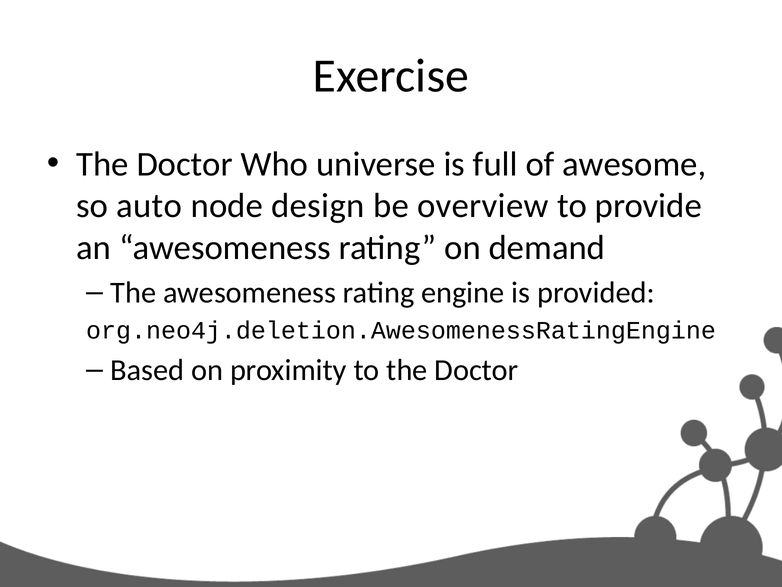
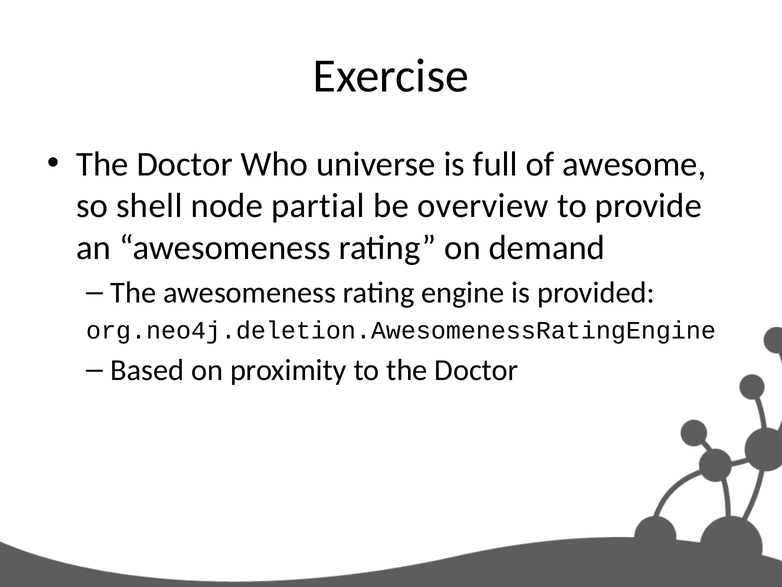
auto: auto -> shell (149, 206)
design: design -> partial (318, 206)
